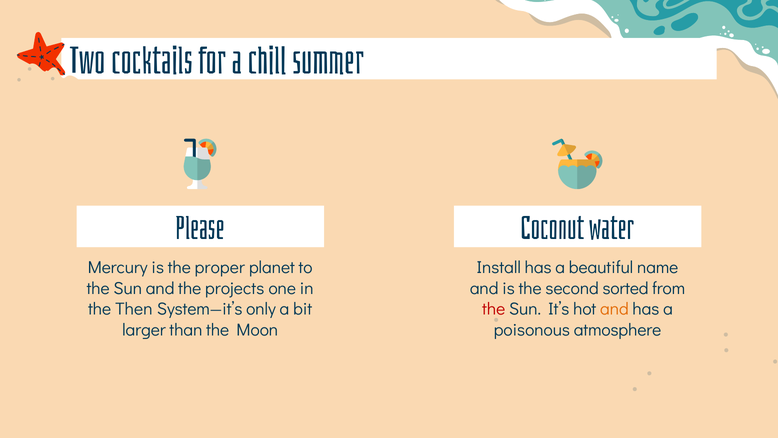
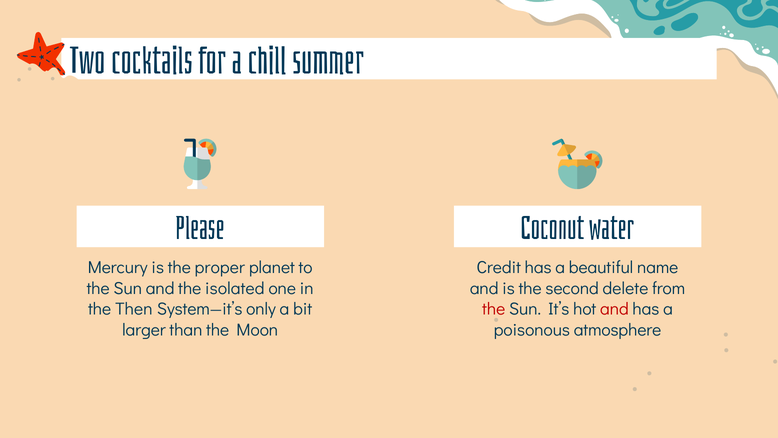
Install: Install -> Credit (499, 268)
projects: projects -> isolated (235, 288)
sorted: sorted -> delete (625, 288)
and colour: orange -> red (614, 309)
